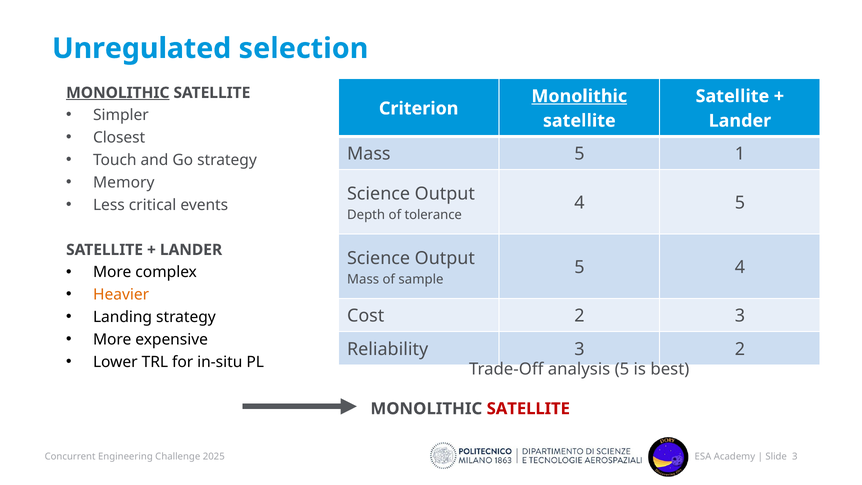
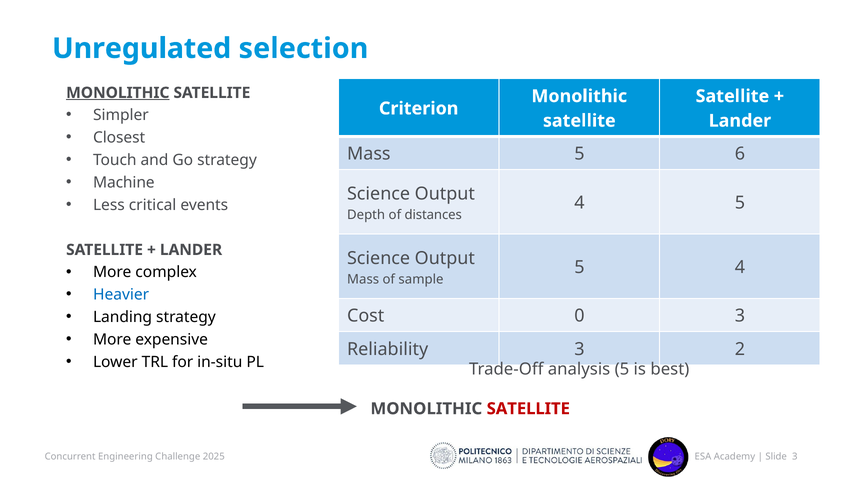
Monolithic underline: present -> none (579, 96)
1: 1 -> 6 (740, 154)
Memory: Memory -> Machine (124, 182)
tolerance: tolerance -> distances (433, 215)
Heavier colour: orange -> blue (121, 295)
Cost 2: 2 -> 0 (579, 316)
